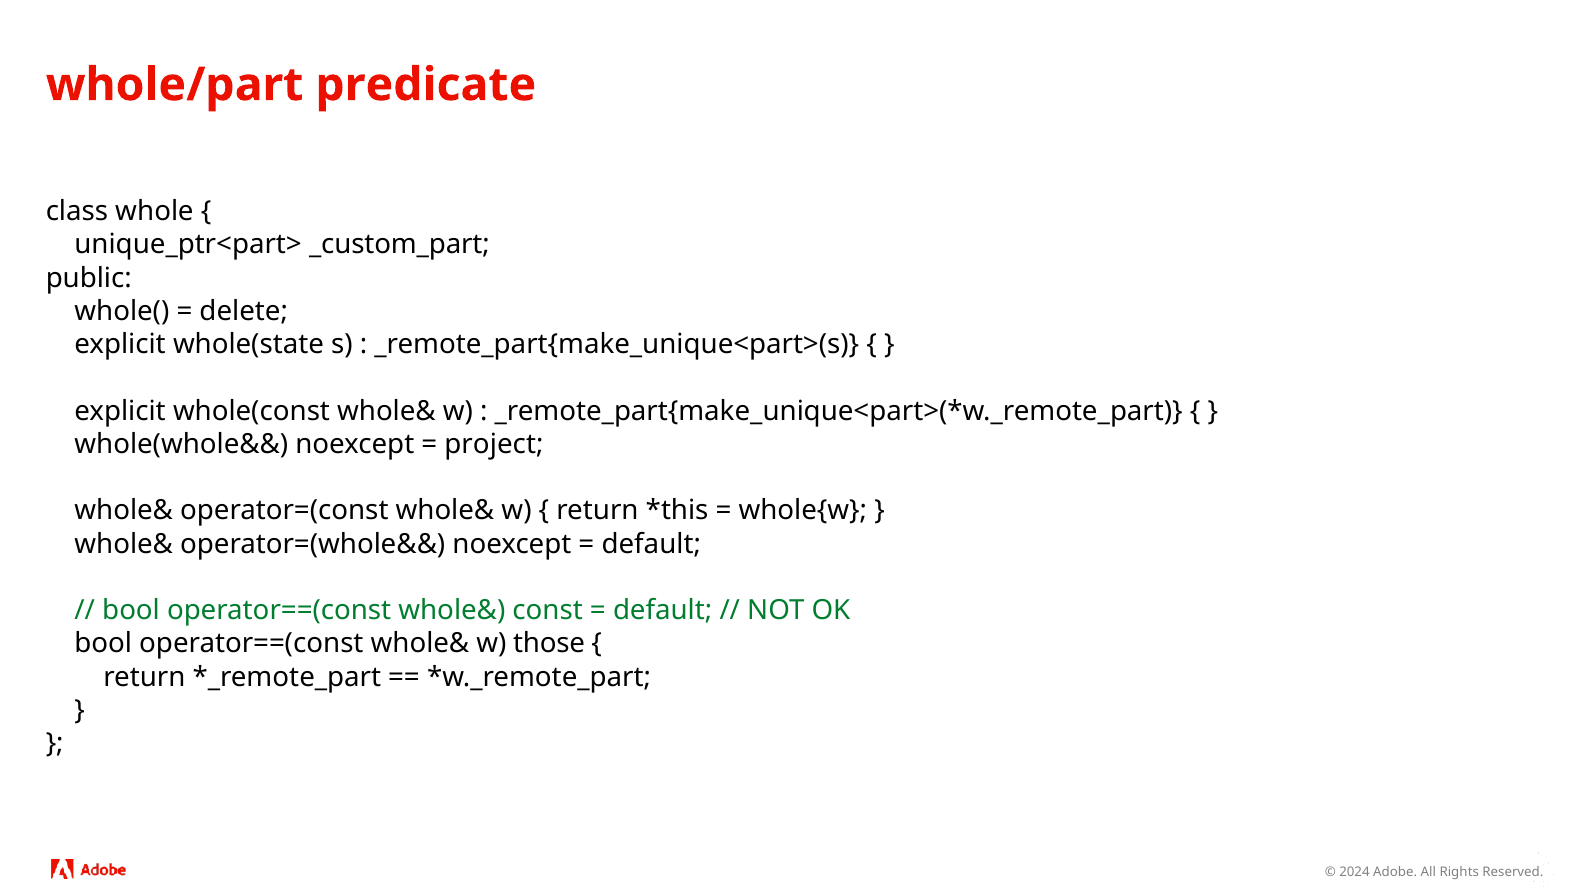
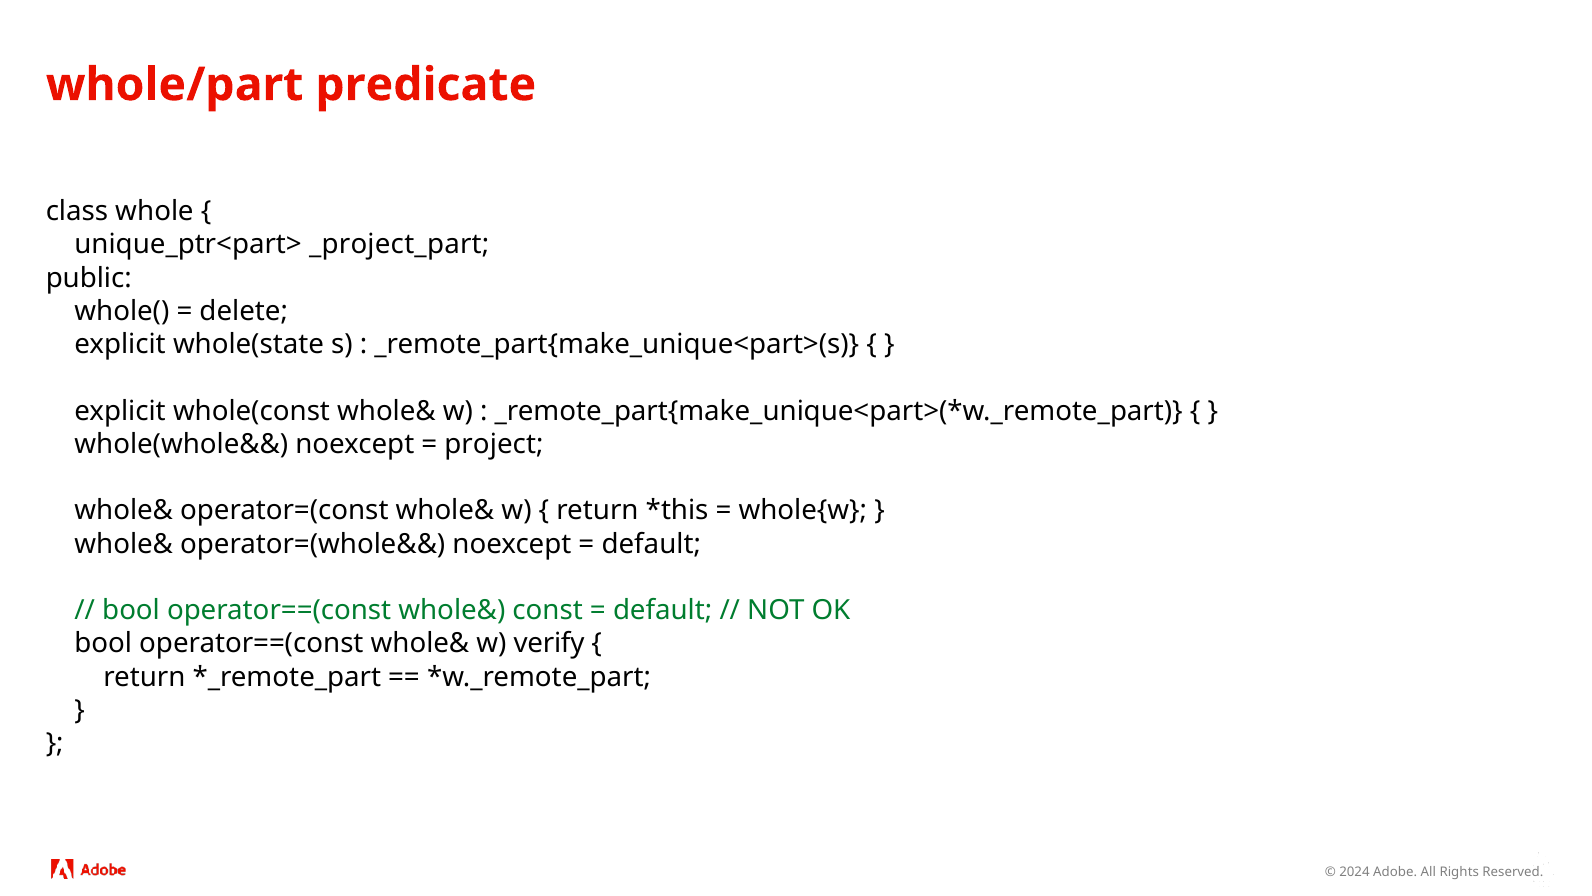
_custom_part: _custom_part -> _project_part (399, 245)
those: those -> verify (549, 644)
